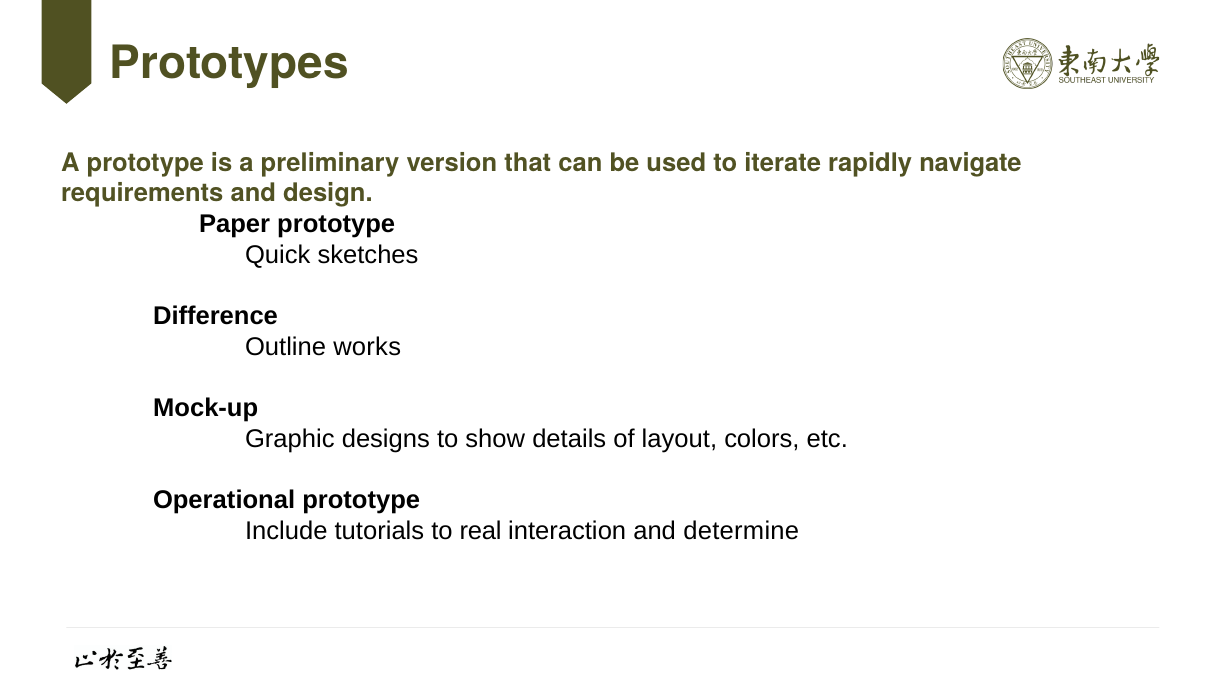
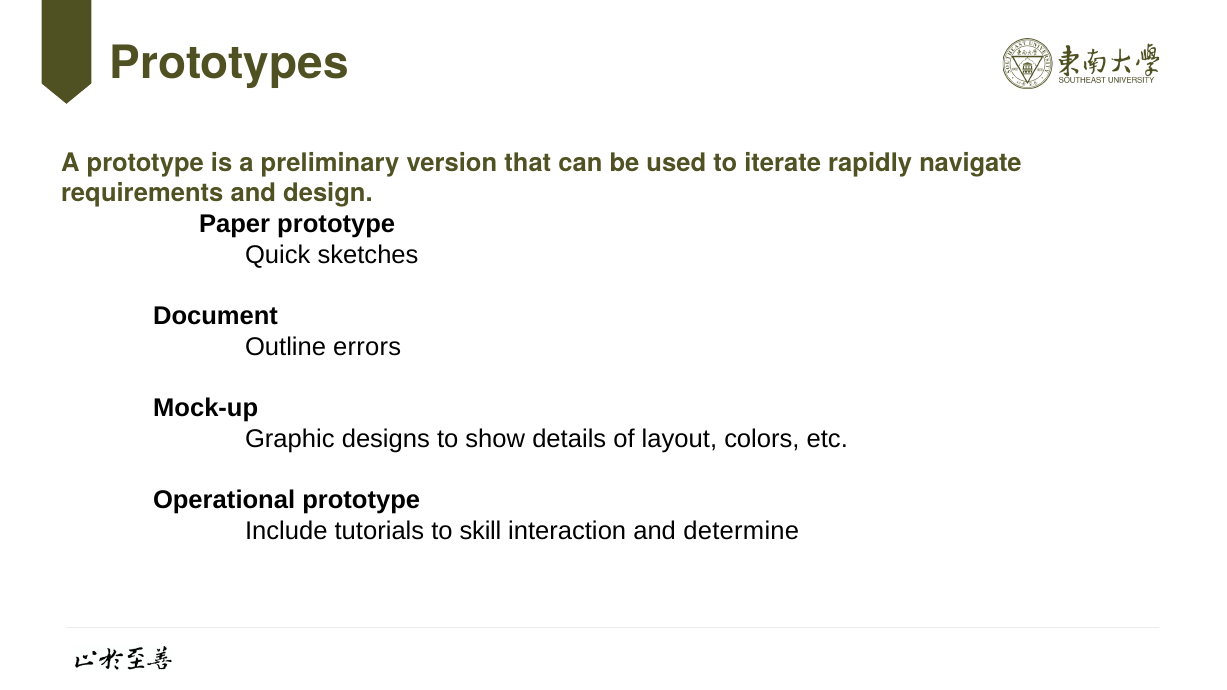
Difference: Difference -> Document (216, 316)
works: works -> errors (367, 347)
real: real -> skill (481, 531)
